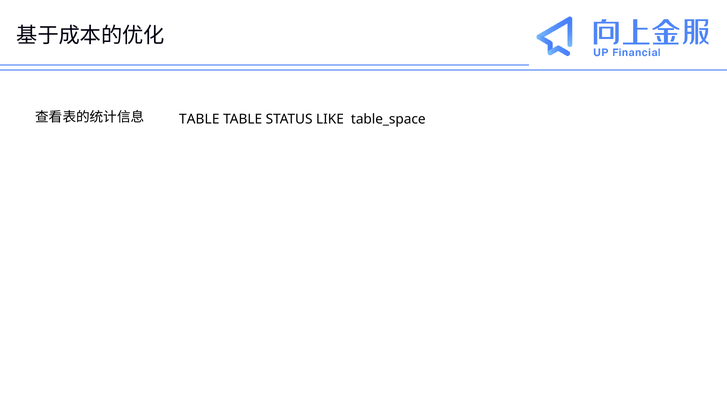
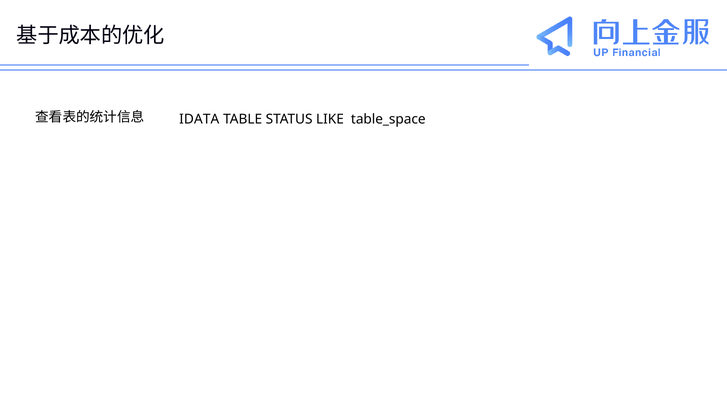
TABLE: TABLE -> IDATA (199, 119)
